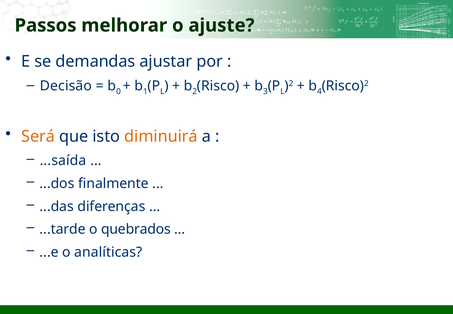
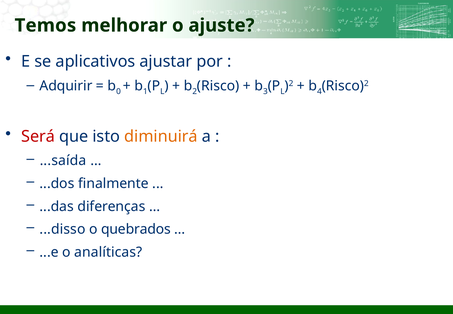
Passos: Passos -> Temos (45, 25)
demandas: demandas -> aplicativos (95, 61)
Decisão: Decisão -> Adquirir (66, 86)
Será colour: orange -> red (38, 136)
...tarde: ...tarde -> ...disso (63, 229)
